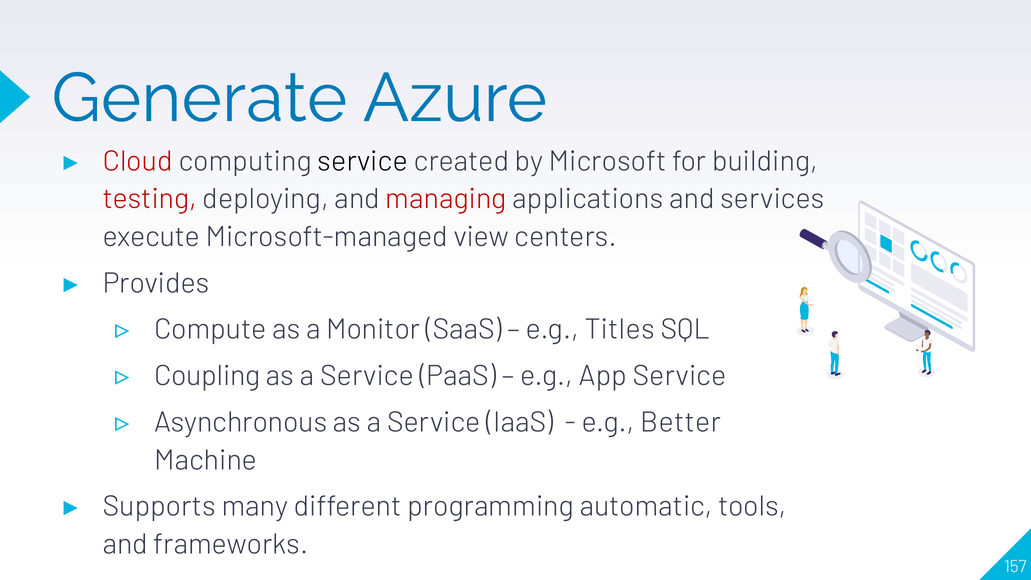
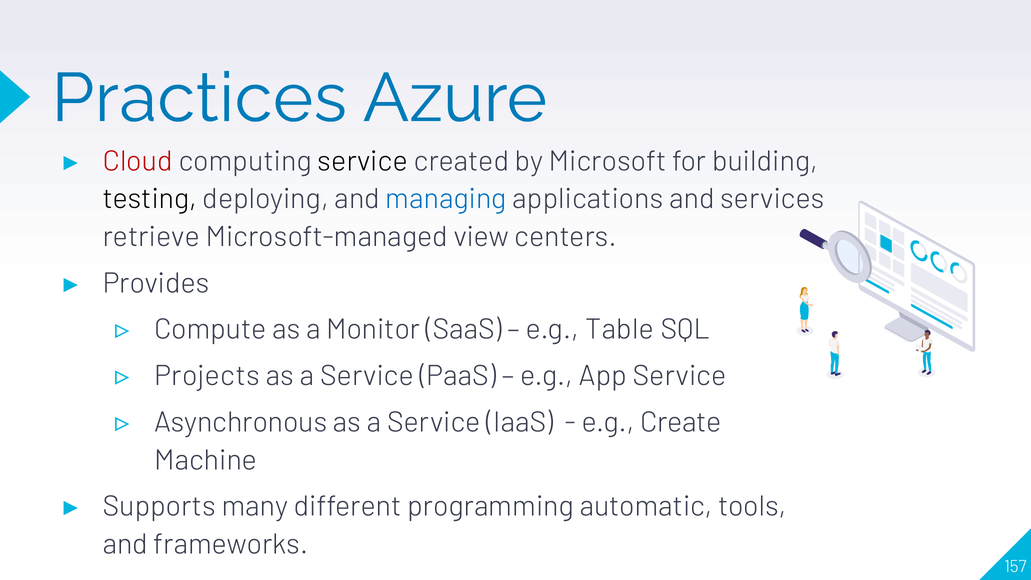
Generate: Generate -> Practices (199, 98)
testing colour: red -> black (150, 199)
managing colour: red -> blue (446, 199)
execute: execute -> retrieve (151, 237)
Titles: Titles -> Table (620, 330)
Coupling: Coupling -> Projects (207, 376)
Better: Better -> Create (681, 422)
